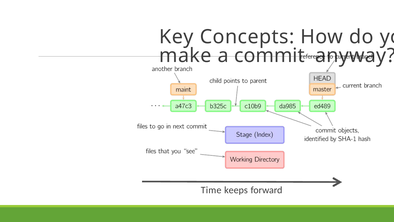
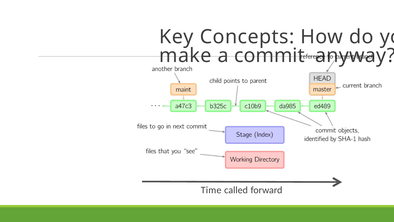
keeps: keeps -> called (236, 190)
